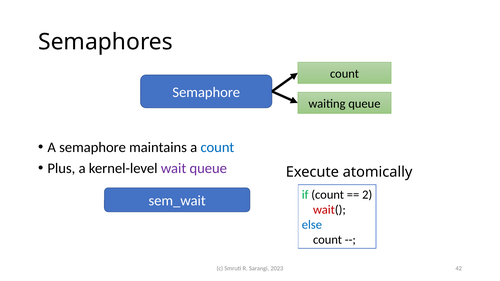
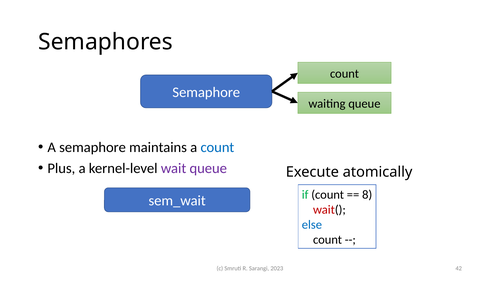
2: 2 -> 8 (367, 195)
